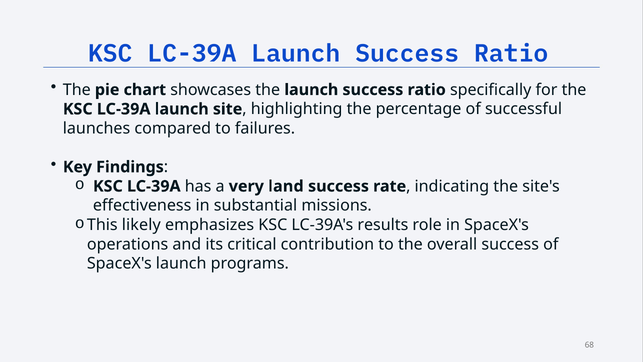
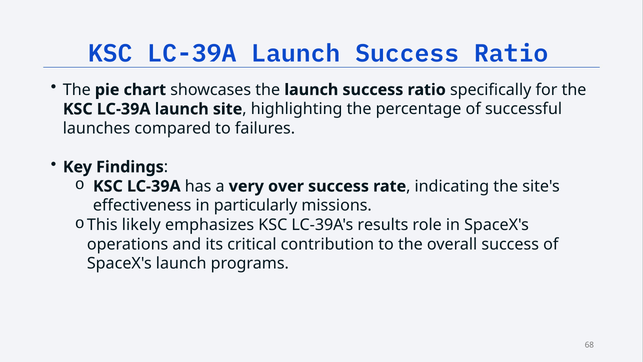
land: land -> over (286, 186)
substantial: substantial -> particularly (256, 205)
